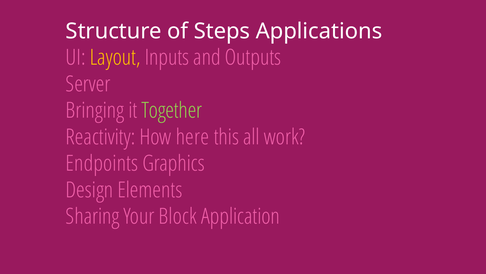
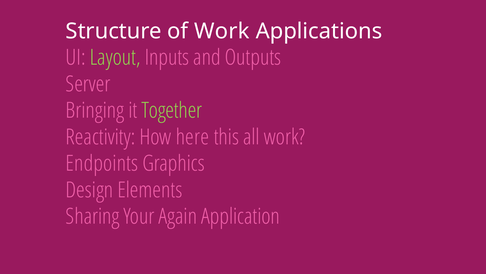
of Steps: Steps -> Work (222, 31)
Layout colour: yellow -> light green (115, 58)
Block: Block -> Again (178, 216)
